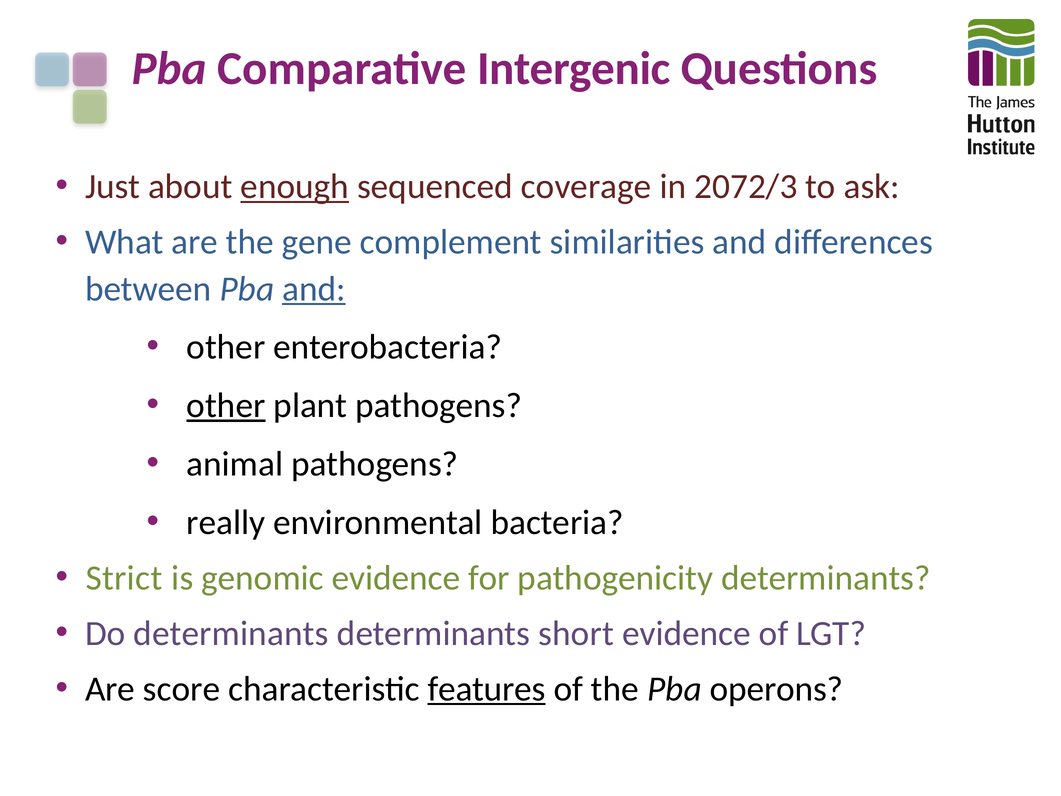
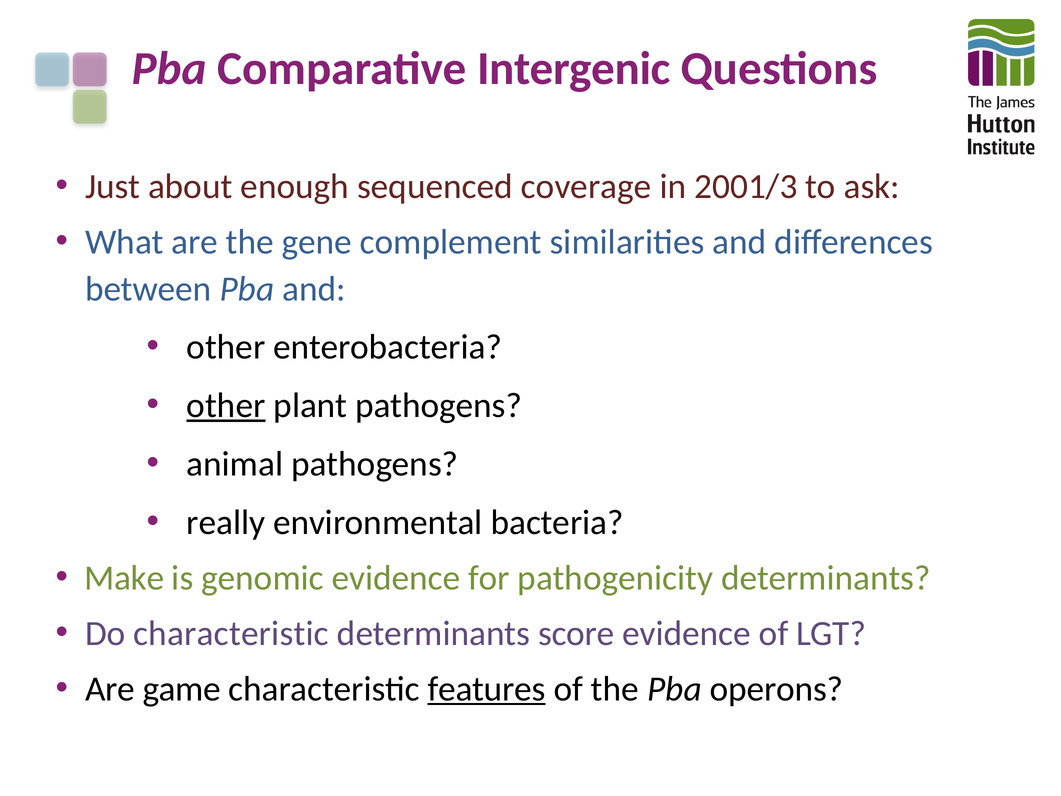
enough underline: present -> none (295, 187)
2072/3: 2072/3 -> 2001/3 (746, 187)
and underline: present -> none (314, 289)
Strict: Strict -> Make (124, 578)
Do determinants: determinants -> characteristic (231, 633)
short: short -> score (576, 633)
score: score -> game (182, 689)
